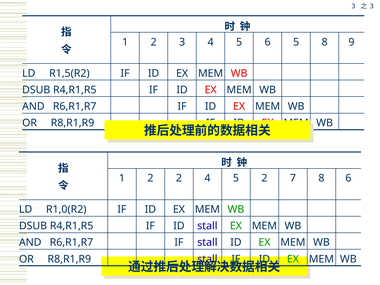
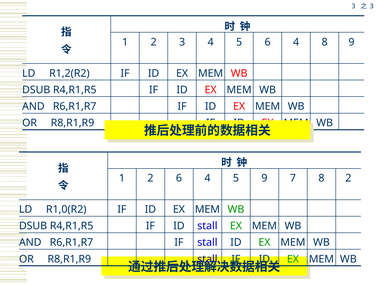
5 6 5: 5 -> 4 (296, 42)
R1,5(R2: R1,5(R2 -> R1,2(R2 (69, 73)
2 2: 2 -> 6 (179, 178)
5 2: 2 -> 9 (264, 178)
8 6: 6 -> 2 (348, 178)
